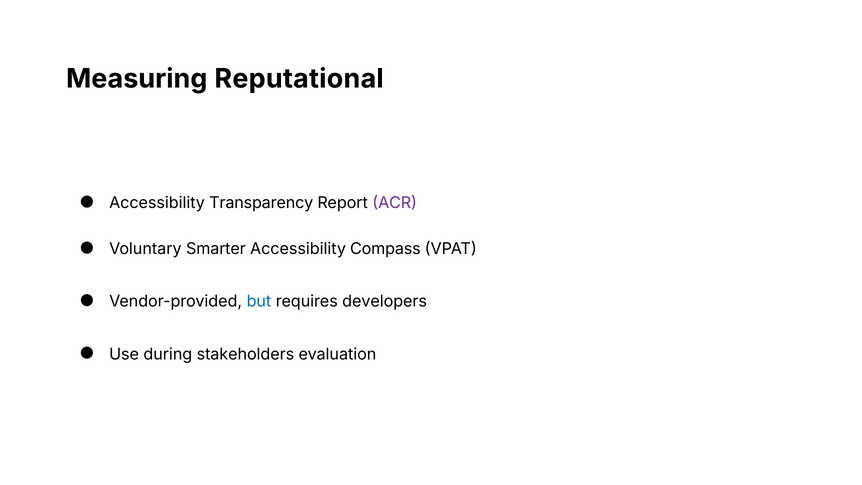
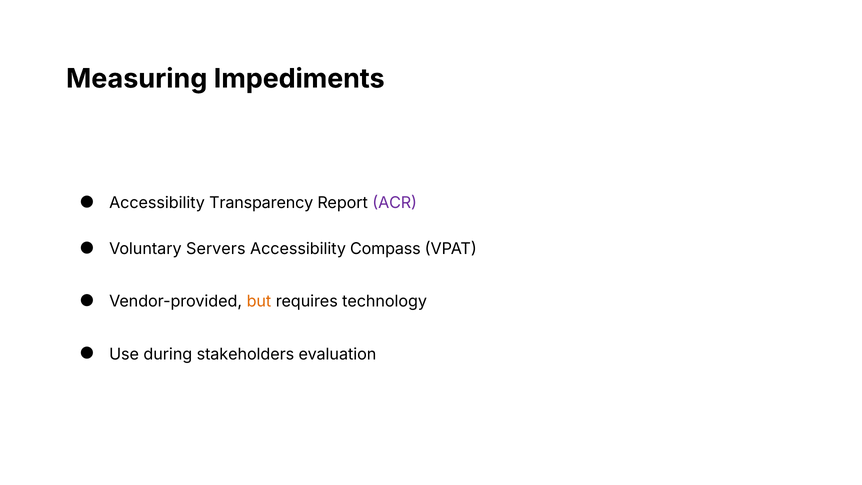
Reputational: Reputational -> Impediments (299, 79)
Smarter: Smarter -> Servers (216, 249)
but colour: blue -> orange (259, 301)
developers: developers -> technology (385, 301)
